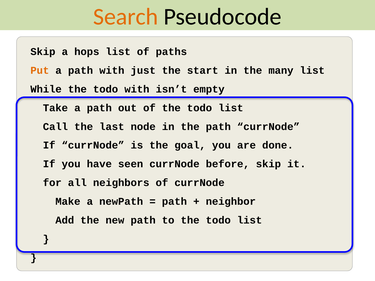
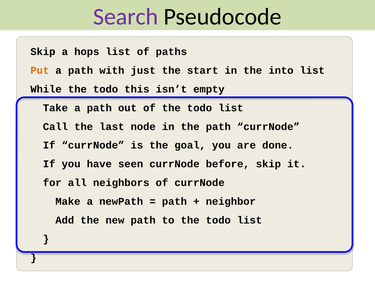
Search colour: orange -> purple (126, 17)
many: many -> into (281, 70)
todo with: with -> this (137, 89)
